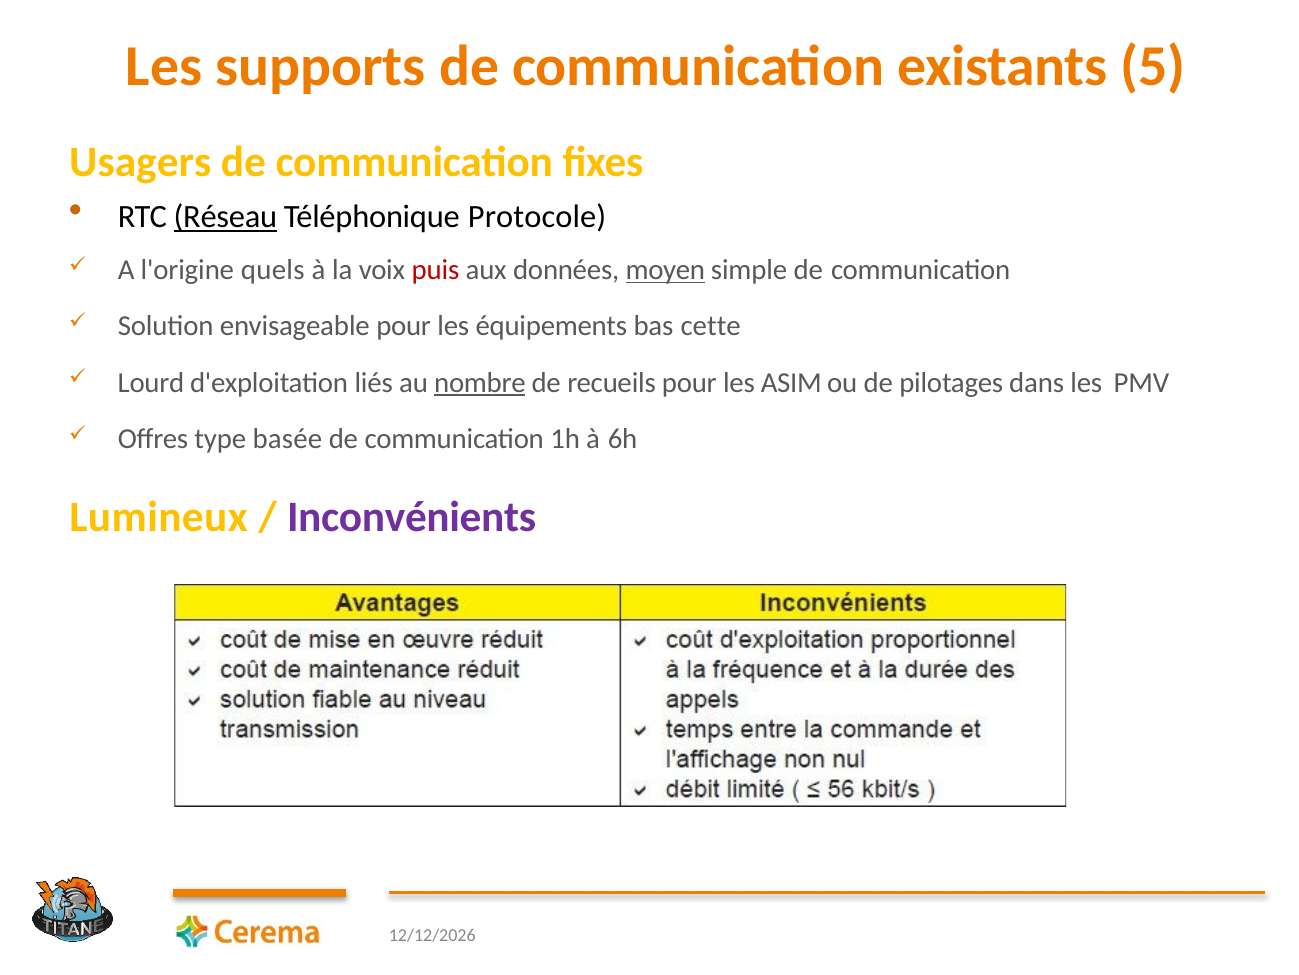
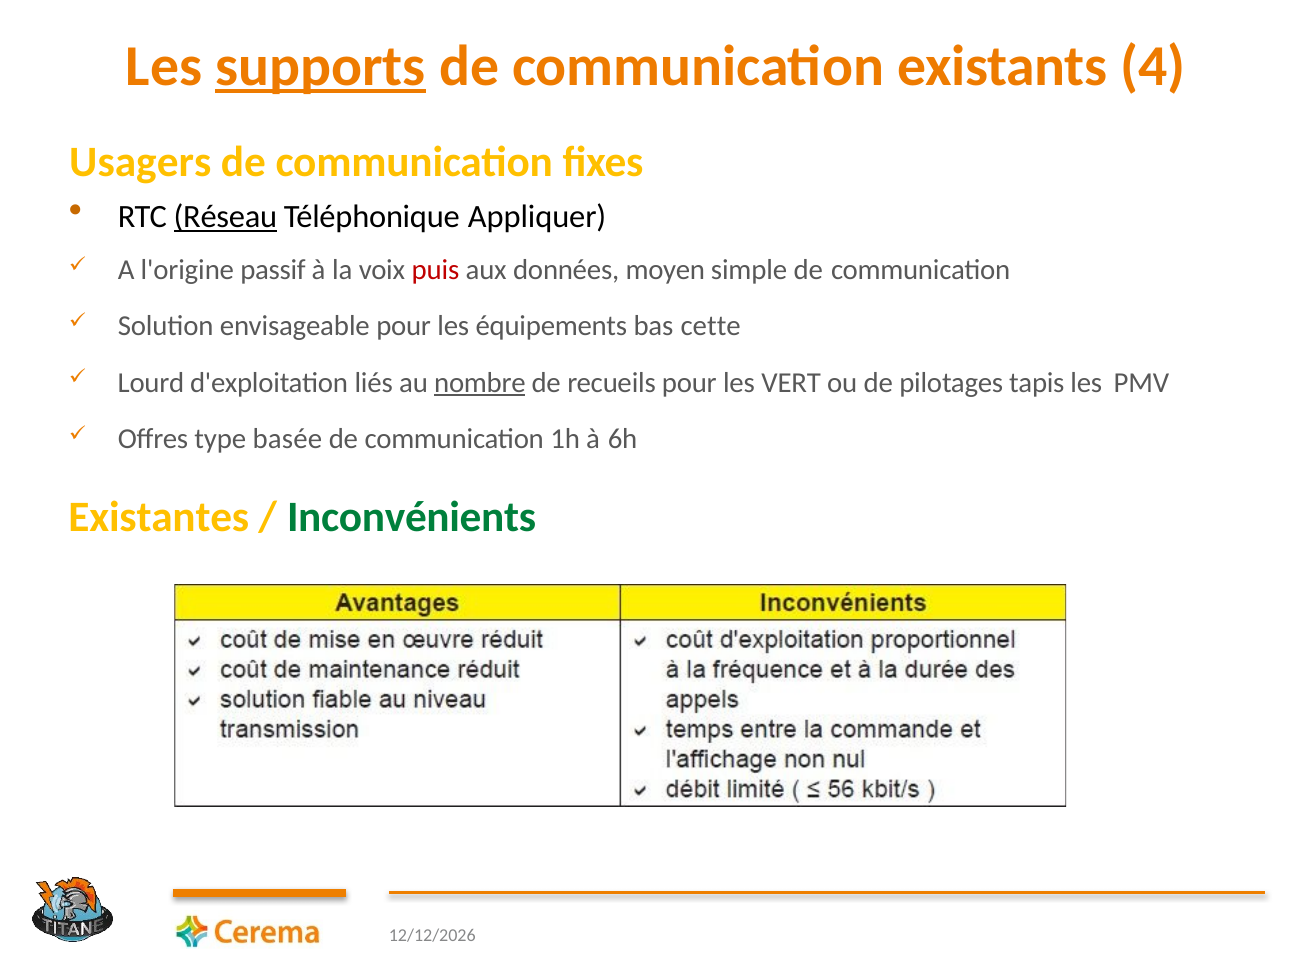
supports underline: none -> present (321, 66)
5: 5 -> 4 (1153, 66)
Protocole: Protocole -> Appliquer (537, 217)
quels: quels -> passif (273, 270)
moyen underline: present -> none (665, 270)
ASIM: ASIM -> VERT (791, 382)
dans: dans -> tapis (1037, 382)
Lumineux: Lumineux -> Existantes (159, 517)
Inconvénients colour: purple -> green (412, 517)
